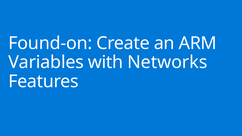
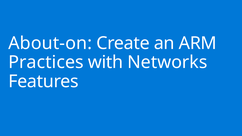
Found-on: Found-on -> About-on (50, 43)
Variables: Variables -> Practices (46, 62)
